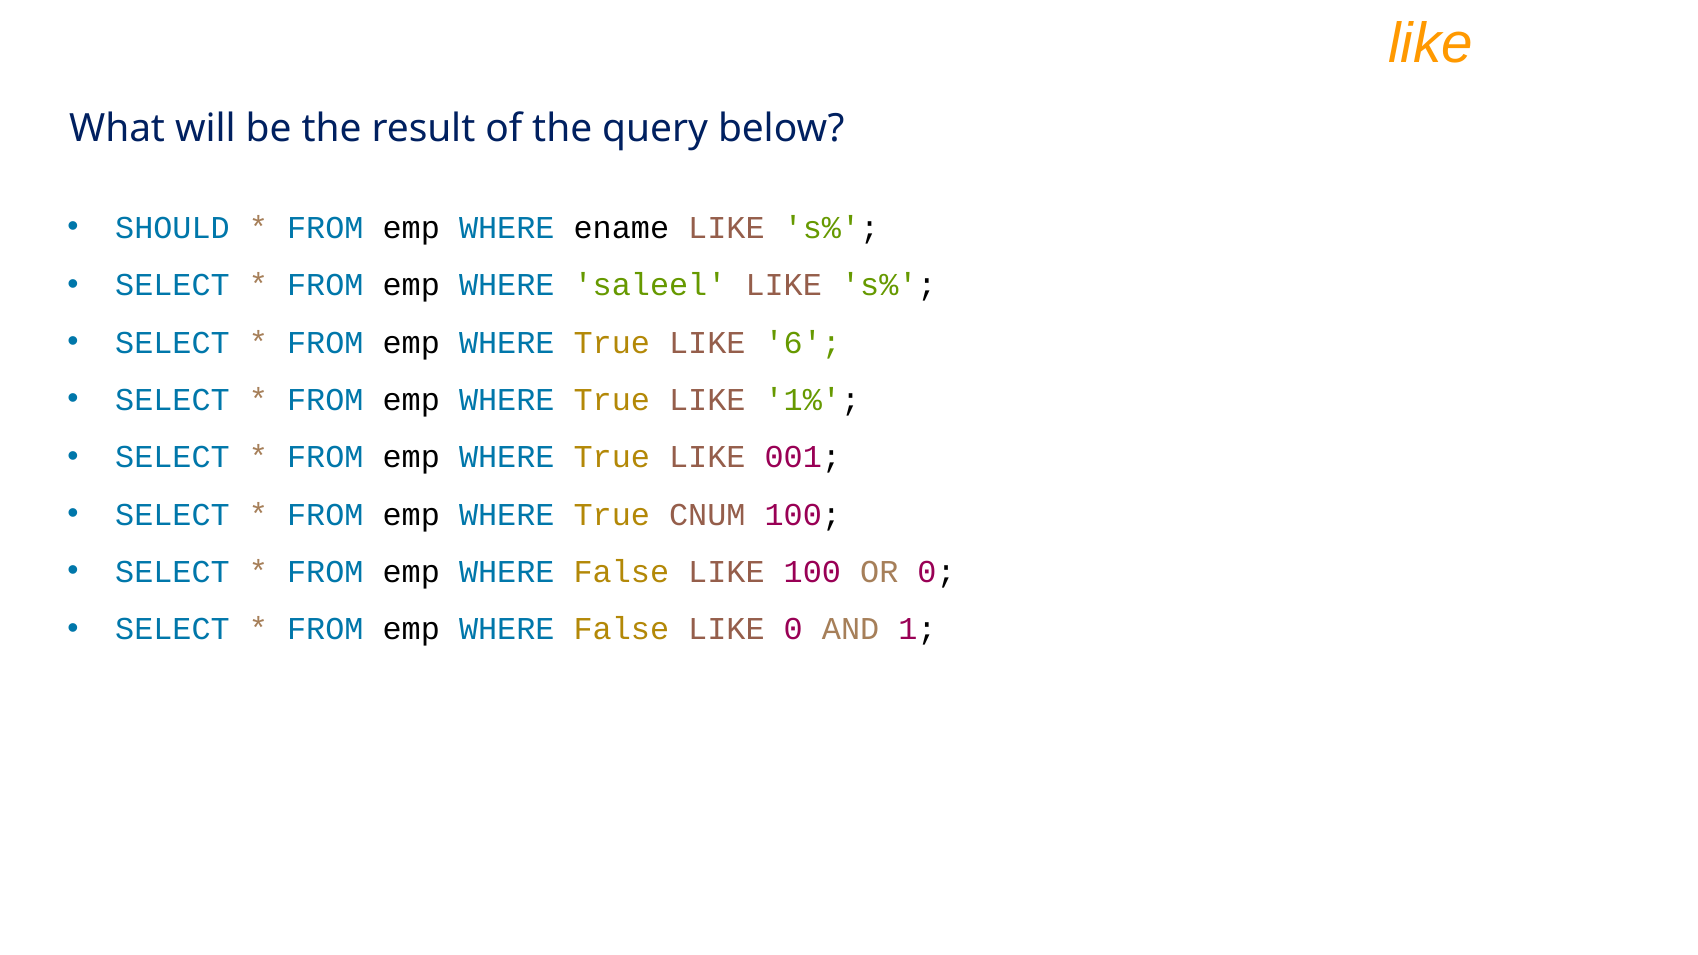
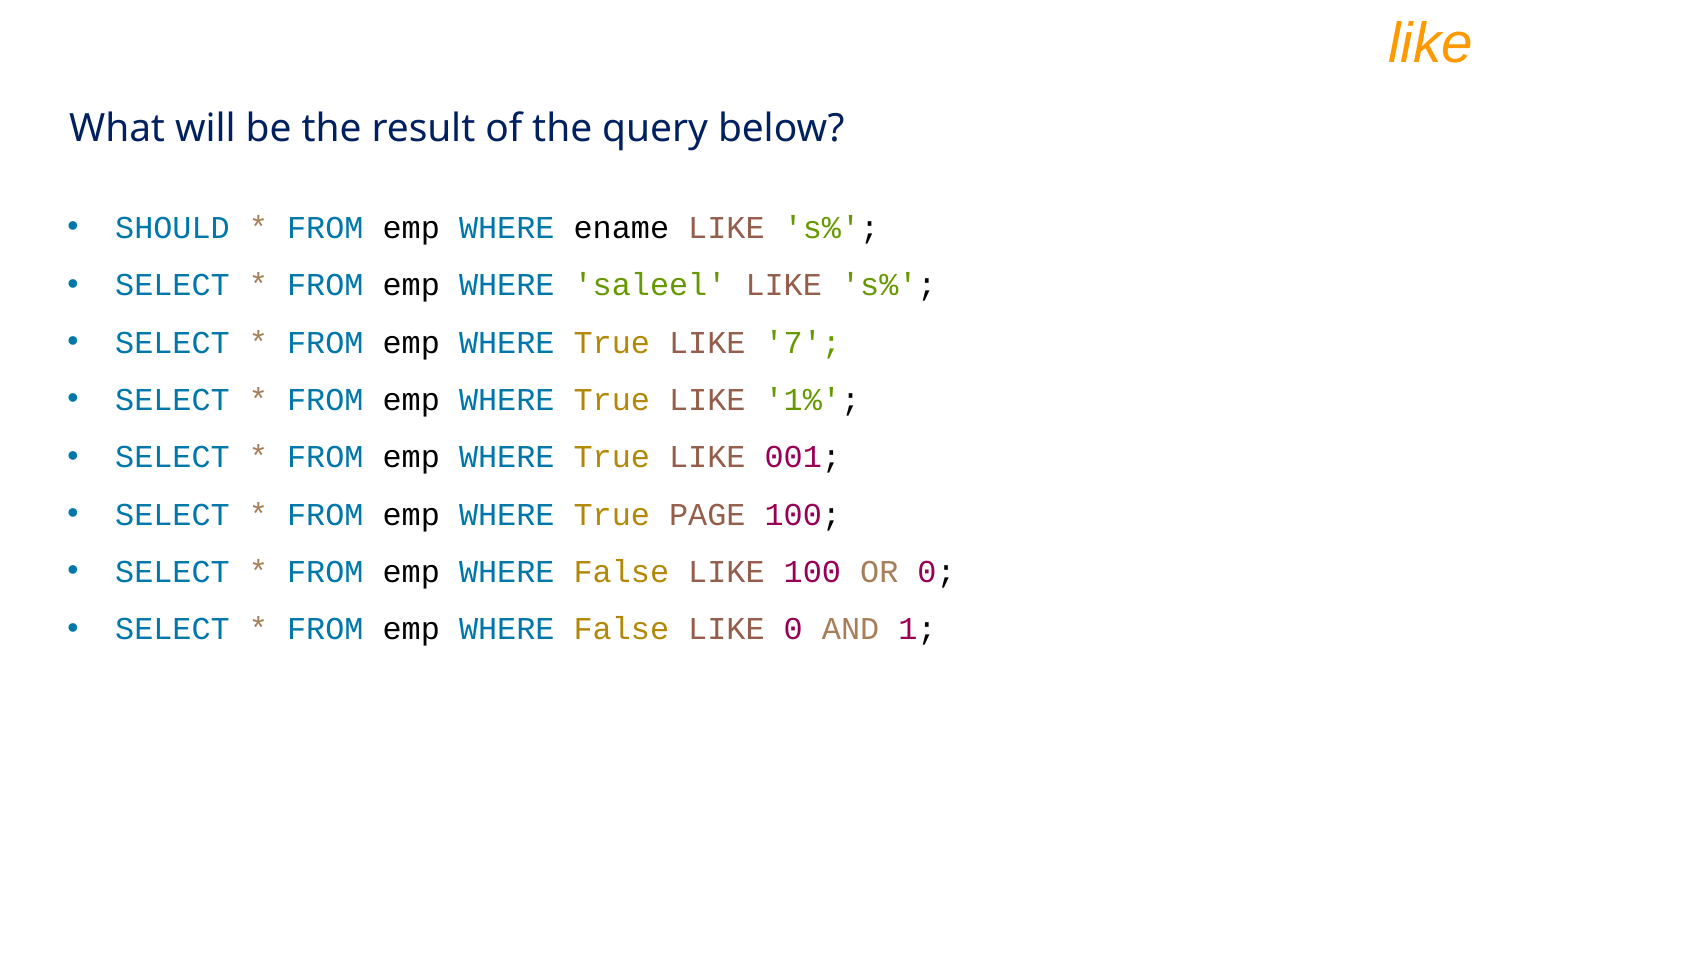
6: 6 -> 7 (803, 343)
CNUM: CNUM -> PAGE (707, 515)
